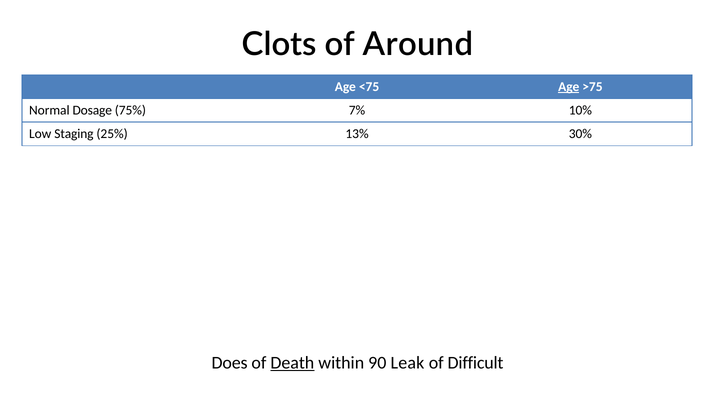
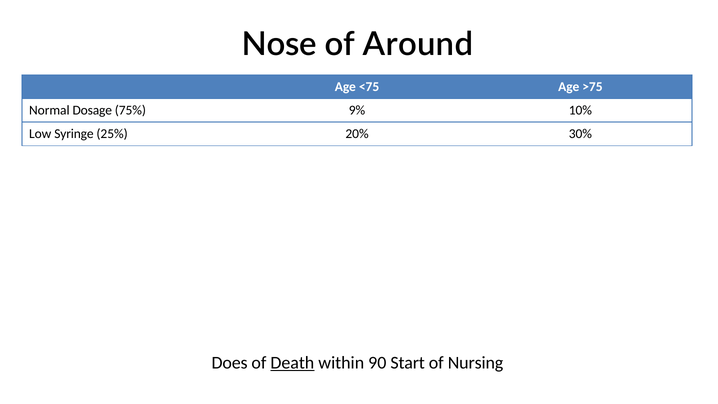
Clots: Clots -> Nose (279, 44)
Age underline: present -> none (569, 87)
7%: 7% -> 9% (357, 110)
Staging: Staging -> Syringe (74, 134)
13%: 13% -> 20% (357, 134)
Leak: Leak -> Start (408, 363)
Difficult: Difficult -> Nursing (476, 363)
